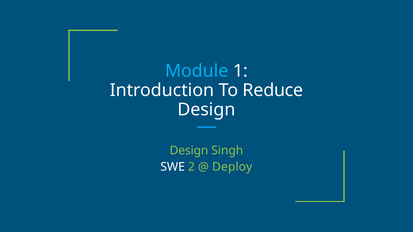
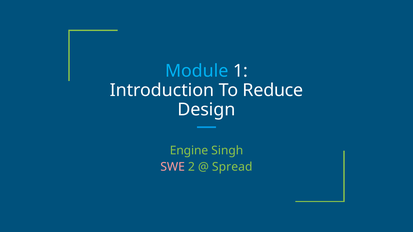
Design: Design -> Engine (189, 151)
SWE colour: white -> pink (173, 167)
Deploy: Deploy -> Spread (232, 167)
